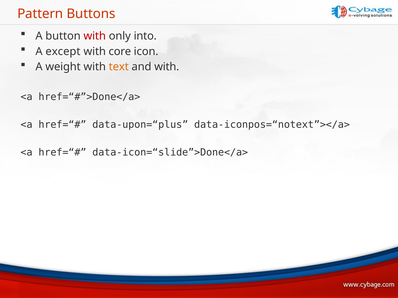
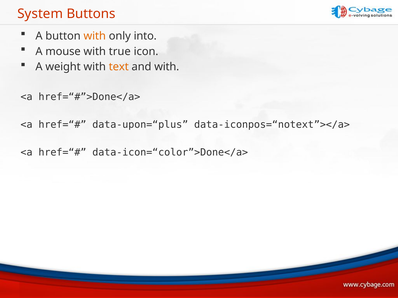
Pattern: Pattern -> System (40, 14)
with colour: red -> orange (95, 36)
except: except -> mouse (63, 51)
core: core -> true (120, 51)
data-icon=“slide”>Done</a>: data-icon=“slide”>Done</a> -> data-icon=“color”>Done</a> (170, 153)
